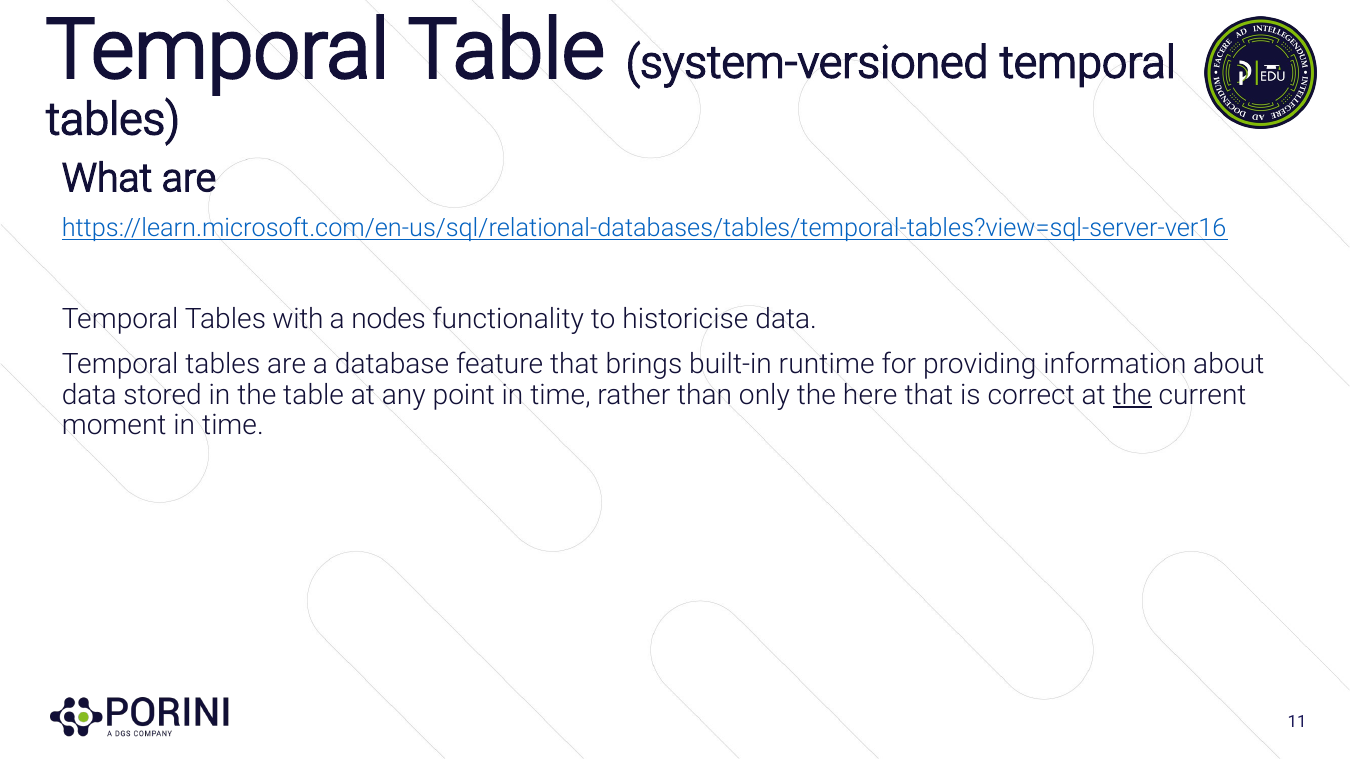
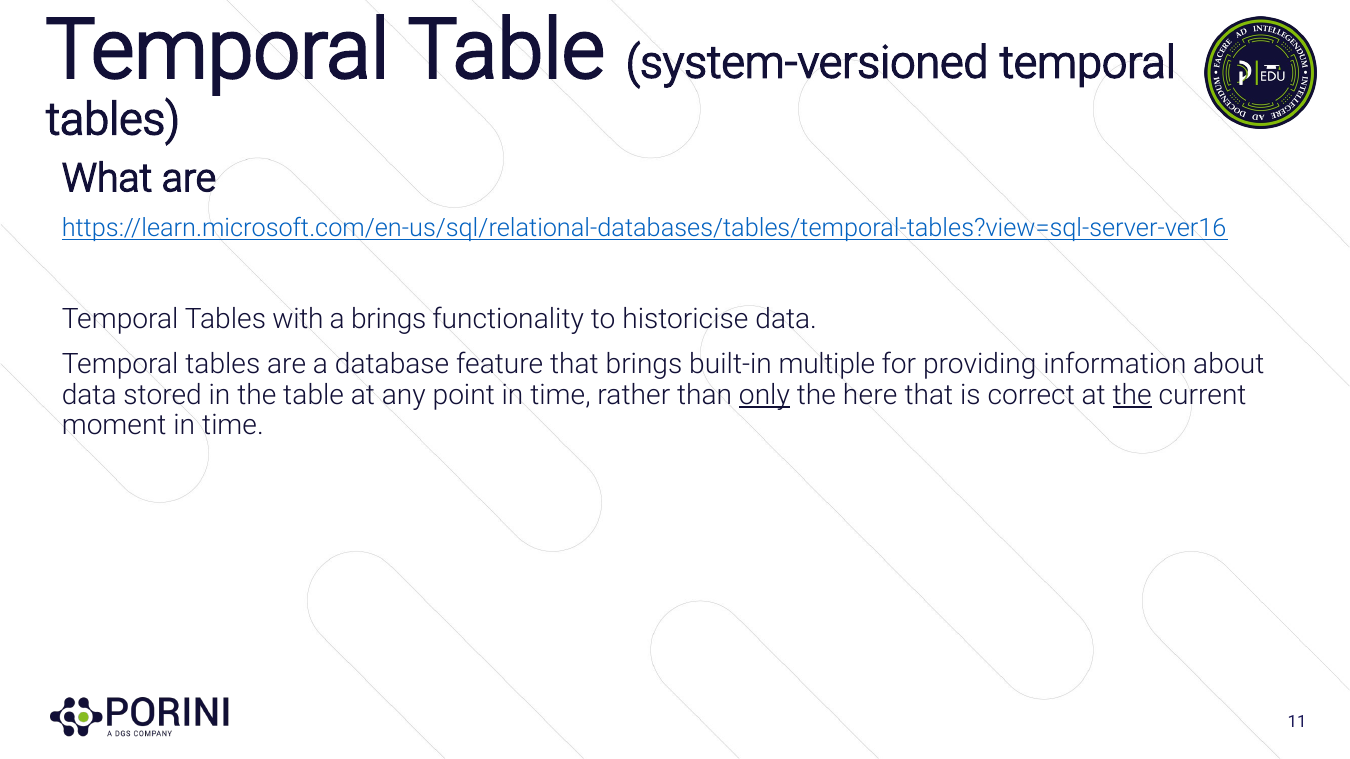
a nodes: nodes -> brings (389, 319)
runtime: runtime -> multiple (827, 365)
only underline: none -> present (764, 395)
